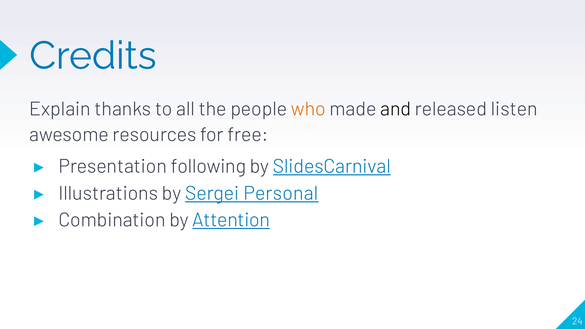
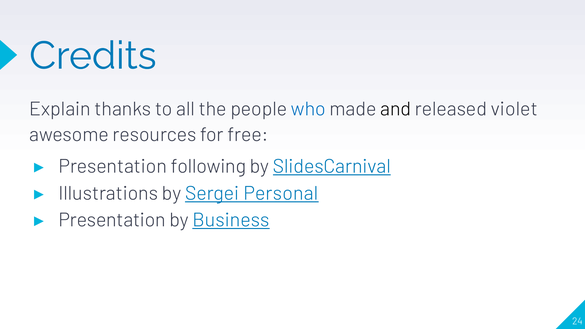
who colour: orange -> blue (308, 109)
listen: listen -> violet (514, 109)
Combination: Combination -> Presentation (112, 220)
Attention: Attention -> Business (231, 220)
